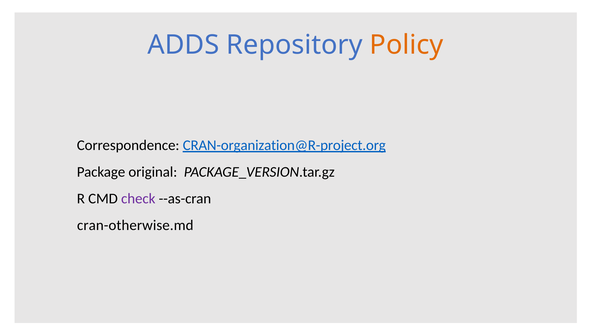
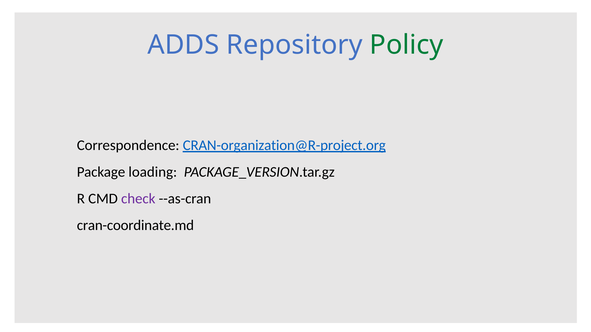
Policy colour: orange -> green (406, 45)
original: original -> loading (153, 172)
cran-otherwise.md: cran-otherwise.md -> cran-coordinate.md (135, 226)
